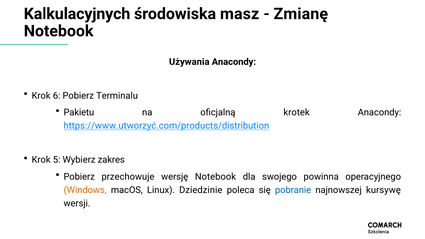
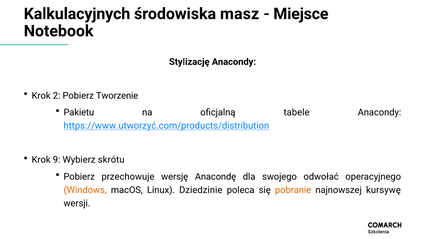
Zmianę: Zmianę -> Miejsce (301, 14)
Używania: Używania -> Stylizację (189, 62)
6: 6 -> 2 (57, 96)
Terminalu: Terminalu -> Tworzenie (117, 96)
krotek: krotek -> tabele (297, 113)
5: 5 -> 9 (57, 160)
zakres: zakres -> skrótu (111, 160)
wersję Notebook: Notebook -> Anacondę (216, 177)
powinna: powinna -> odwołać (321, 177)
pobranie colour: blue -> orange (293, 190)
